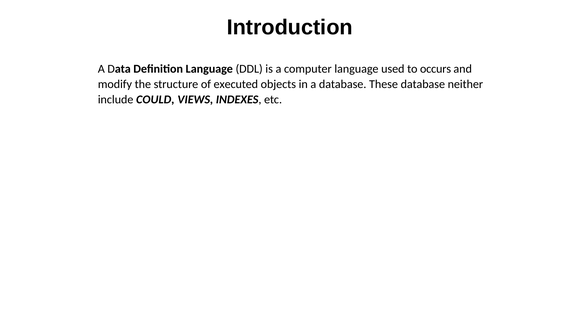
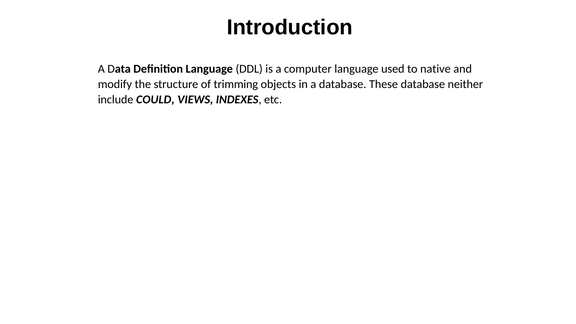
occurs: occurs -> native (435, 69)
executed: executed -> trimming (236, 84)
